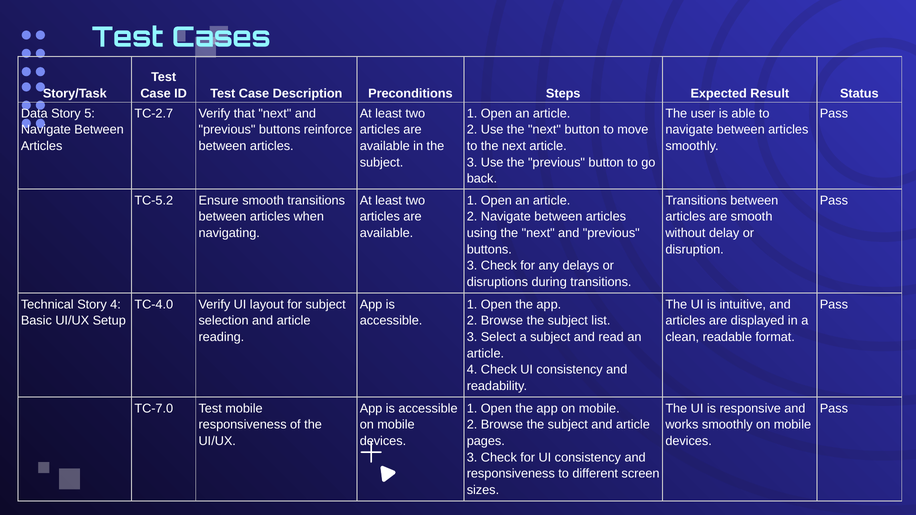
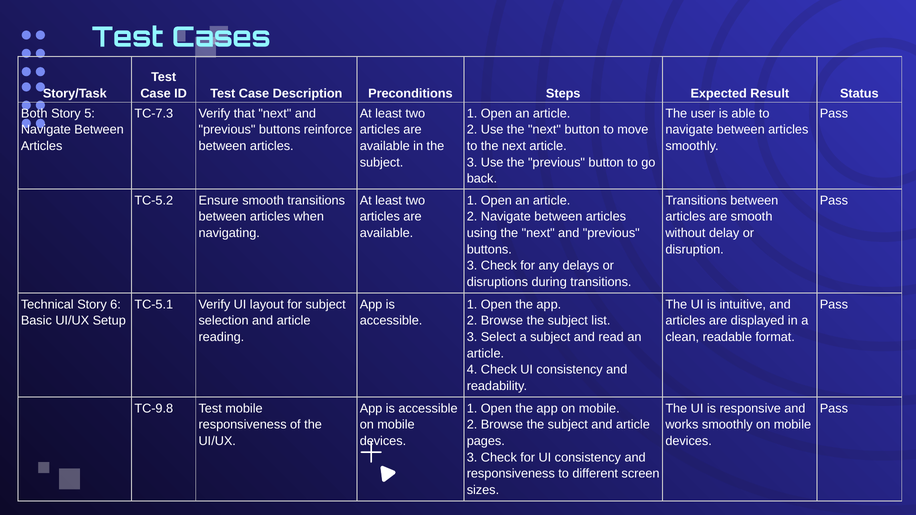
Data: Data -> Both (34, 114)
TC-2.7: TC-2.7 -> TC-7.3 (154, 114)
Story 4: 4 -> 6 (116, 304)
TC-4.0: TC-4.0 -> TC-5.1 (154, 304)
TC-7.0: TC-7.0 -> TC-9.8 (154, 409)
